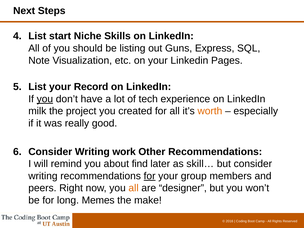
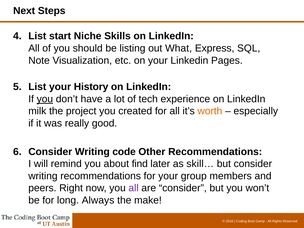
Guns: Guns -> What (179, 48)
Record: Record -> History (91, 87)
work: work -> code (124, 152)
for underline: present -> none (150, 176)
all colour: orange -> purple (134, 188)
are designer: designer -> consider (183, 188)
Memes: Memes -> Always (98, 200)
